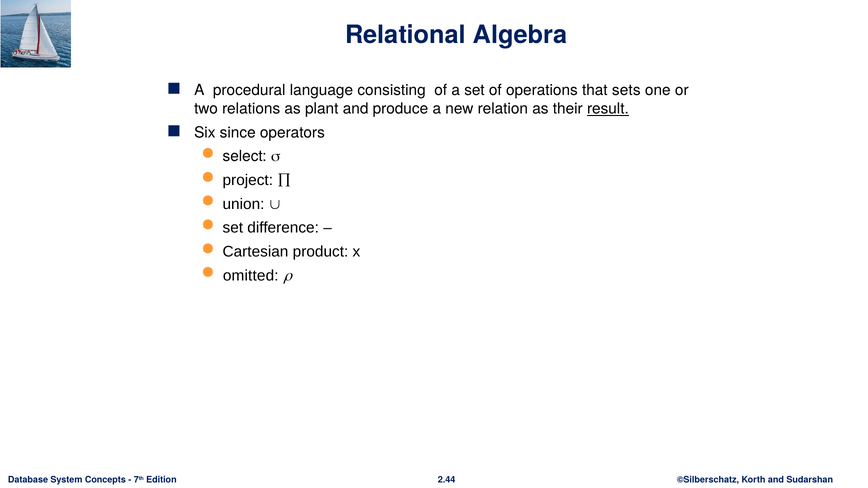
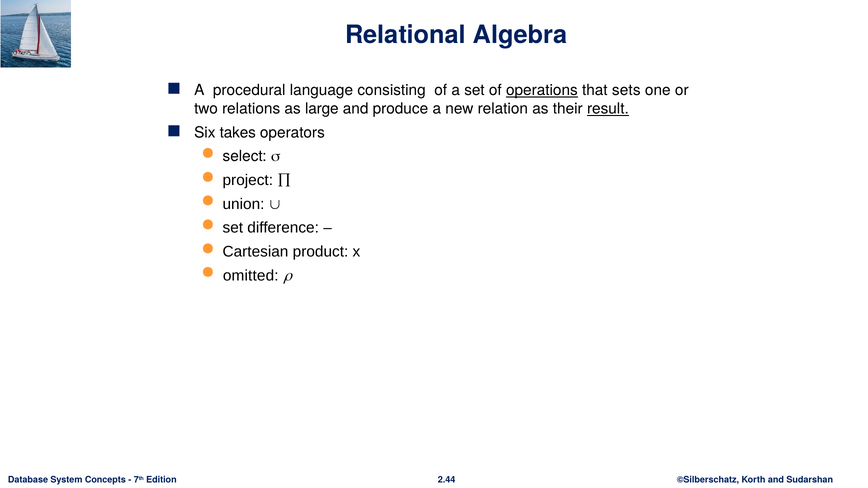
operations underline: none -> present (542, 90)
plant: plant -> large (322, 109)
since: since -> takes (238, 133)
